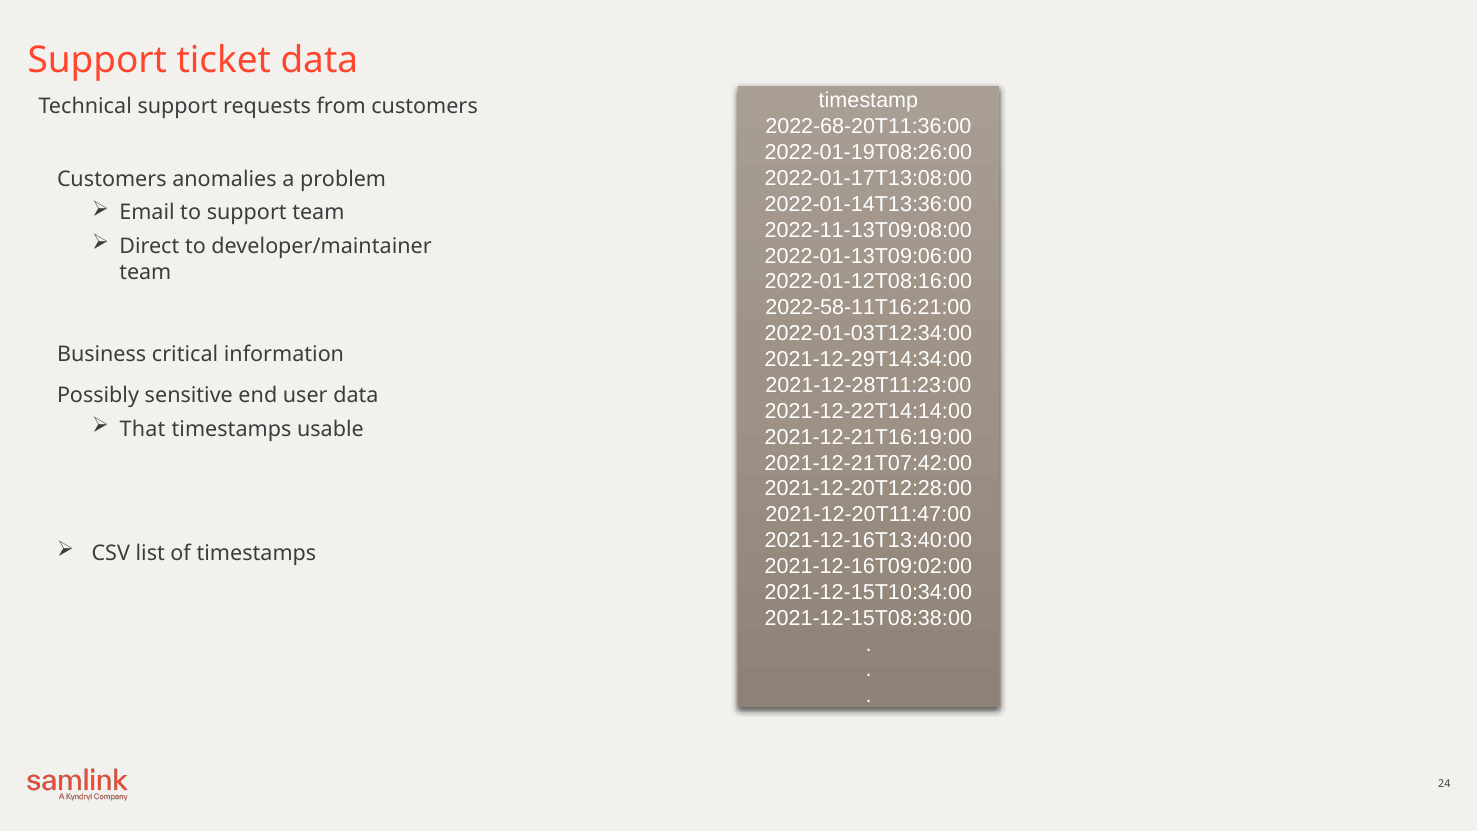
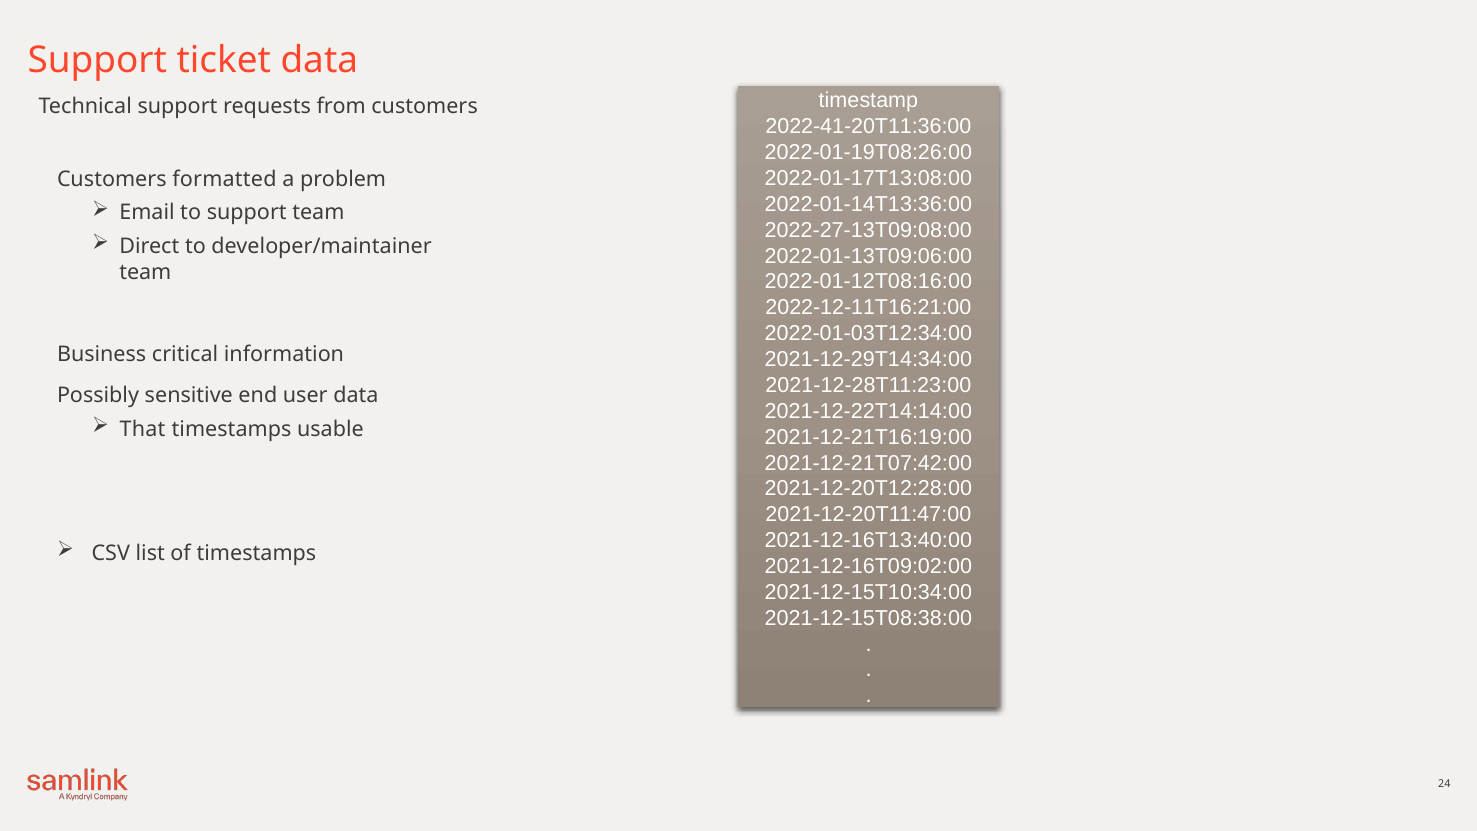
2022-68-20T11:36:00: 2022-68-20T11:36:00 -> 2022-41-20T11:36:00 (868, 127)
anomalies: anomalies -> formatted (224, 179)
2022-11-13T09:08:00: 2022-11-13T09:08:00 -> 2022-27-13T09:08:00 (868, 230)
2022-58-11T16:21:00: 2022-58-11T16:21:00 -> 2022-12-11T16:21:00 (868, 308)
